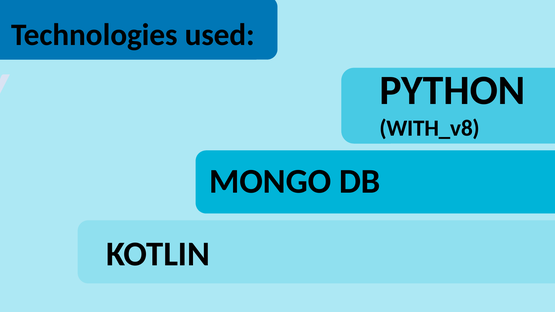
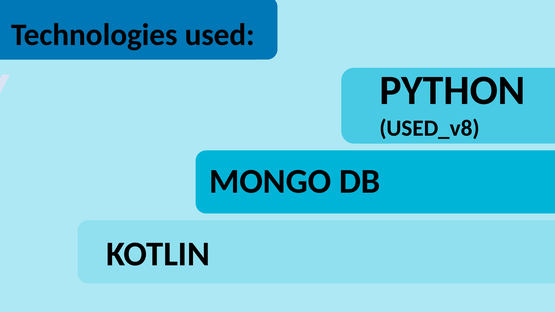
WITH_v8: WITH_v8 -> USED_v8 (430, 128)
